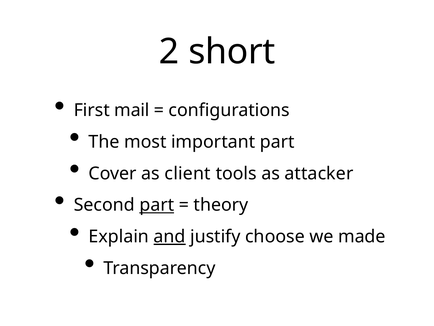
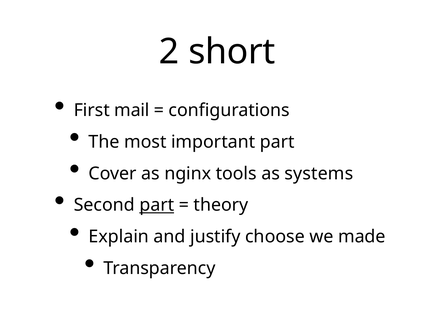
client: client -> nginx (188, 173)
attacker: attacker -> systems (319, 173)
and underline: present -> none (170, 236)
